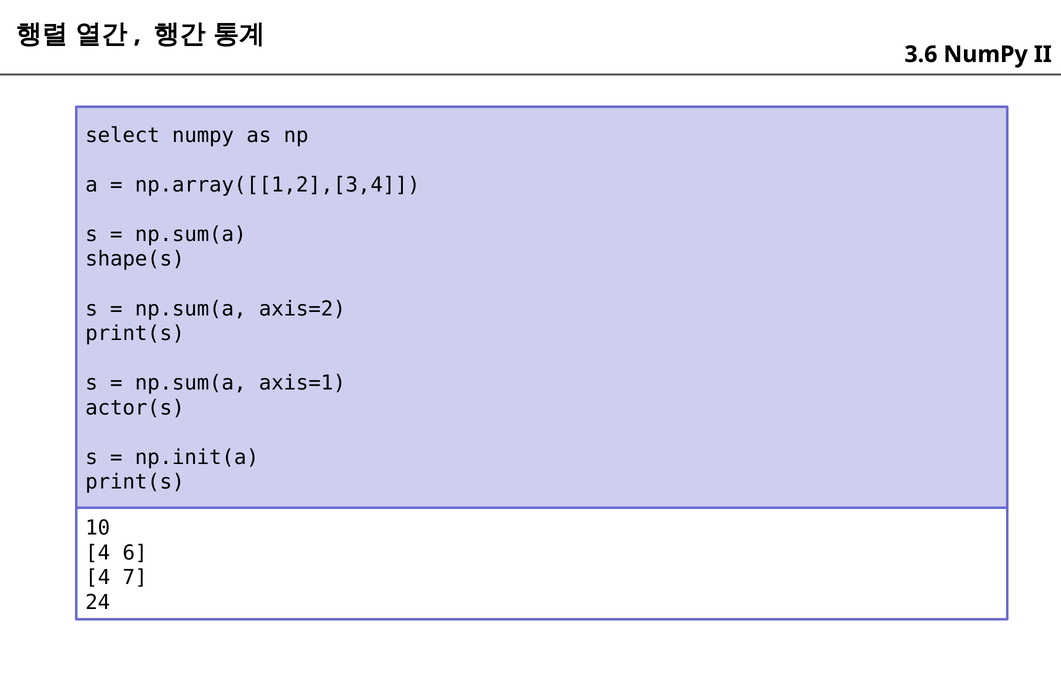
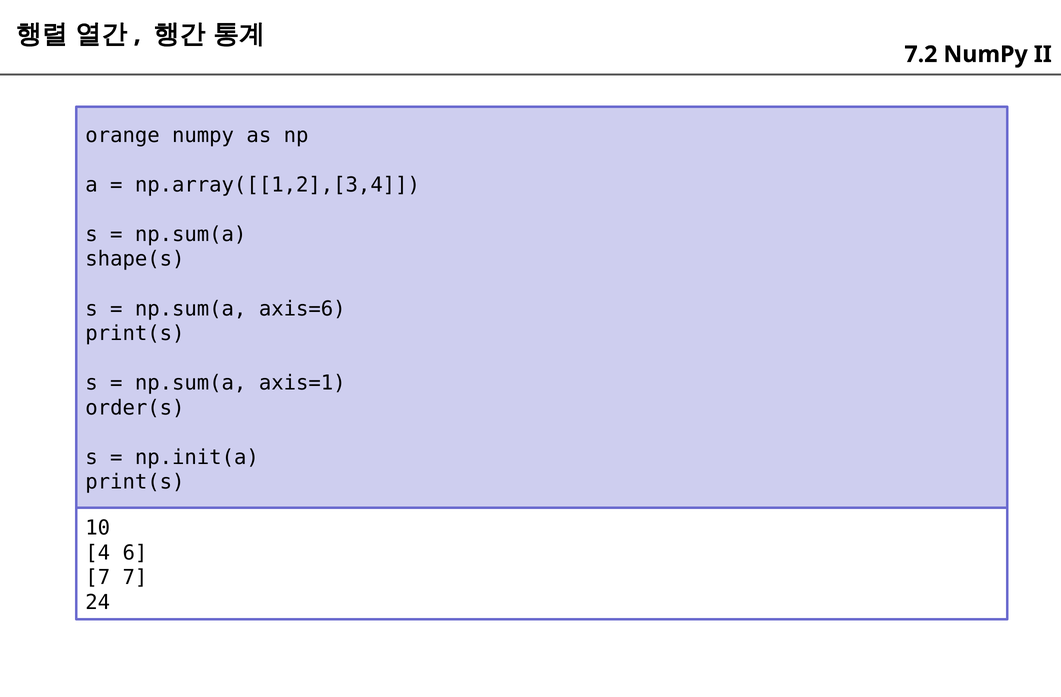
3.6: 3.6 -> 7.2 (921, 54)
select: select -> orange (123, 135)
axis=2: axis=2 -> axis=6 (302, 309)
actor(s: actor(s -> order(s (135, 408)
4: 4 -> 7 (98, 577)
